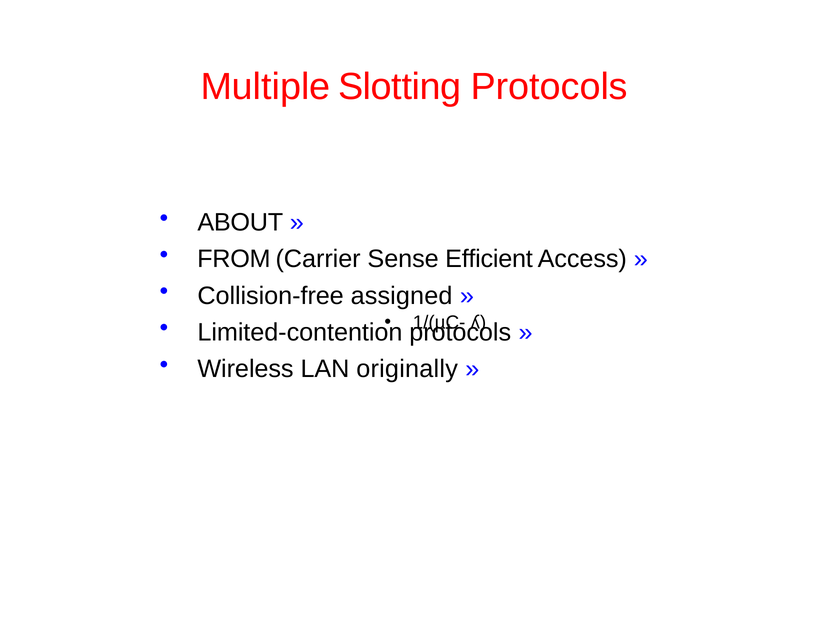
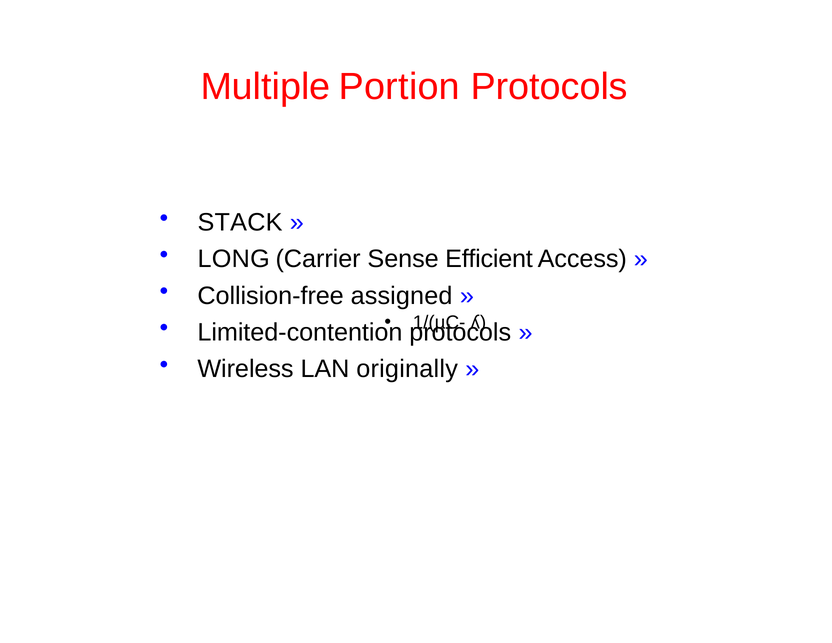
Slotting: Slotting -> Portion (399, 87)
ABOUT: ABOUT -> STACK (240, 223)
FROM: FROM -> LONG (234, 259)
